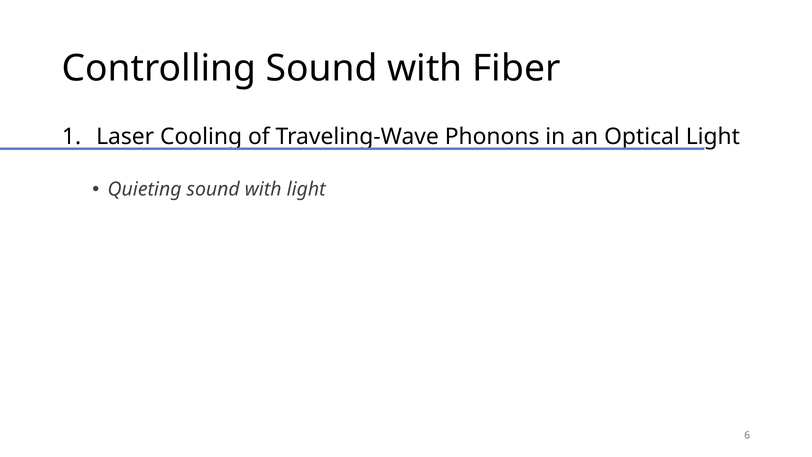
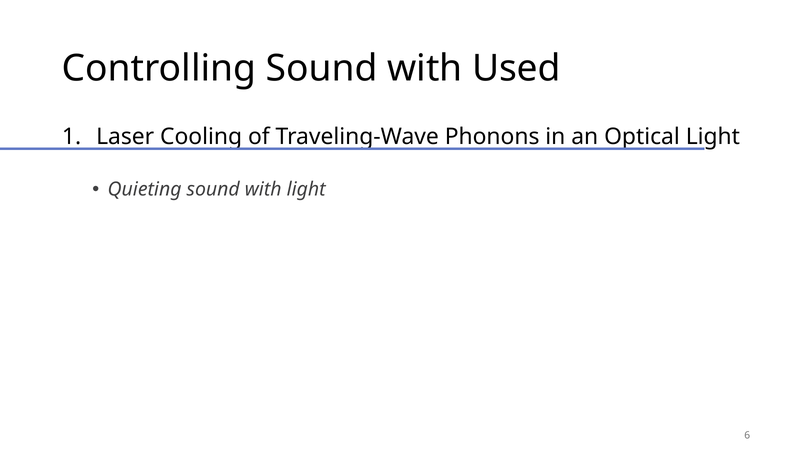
Fiber: Fiber -> Used (516, 68)
